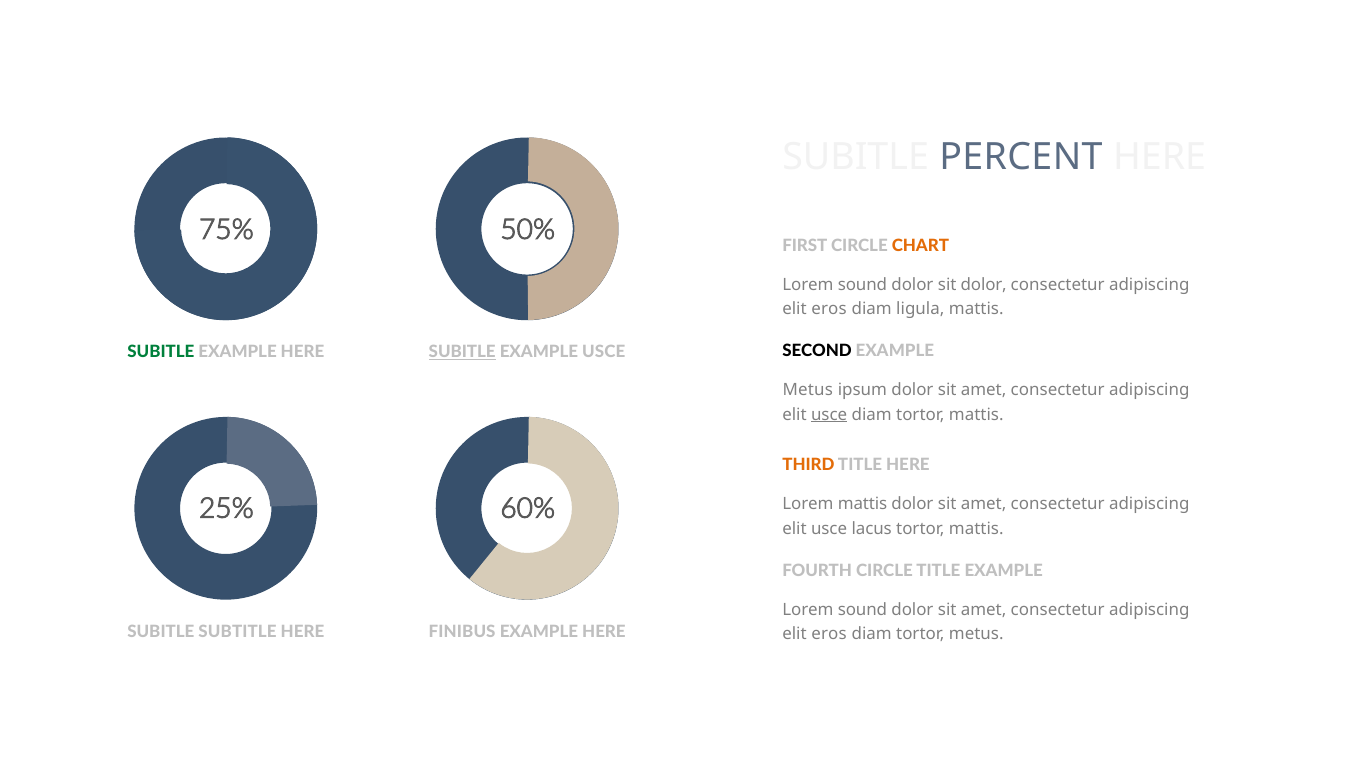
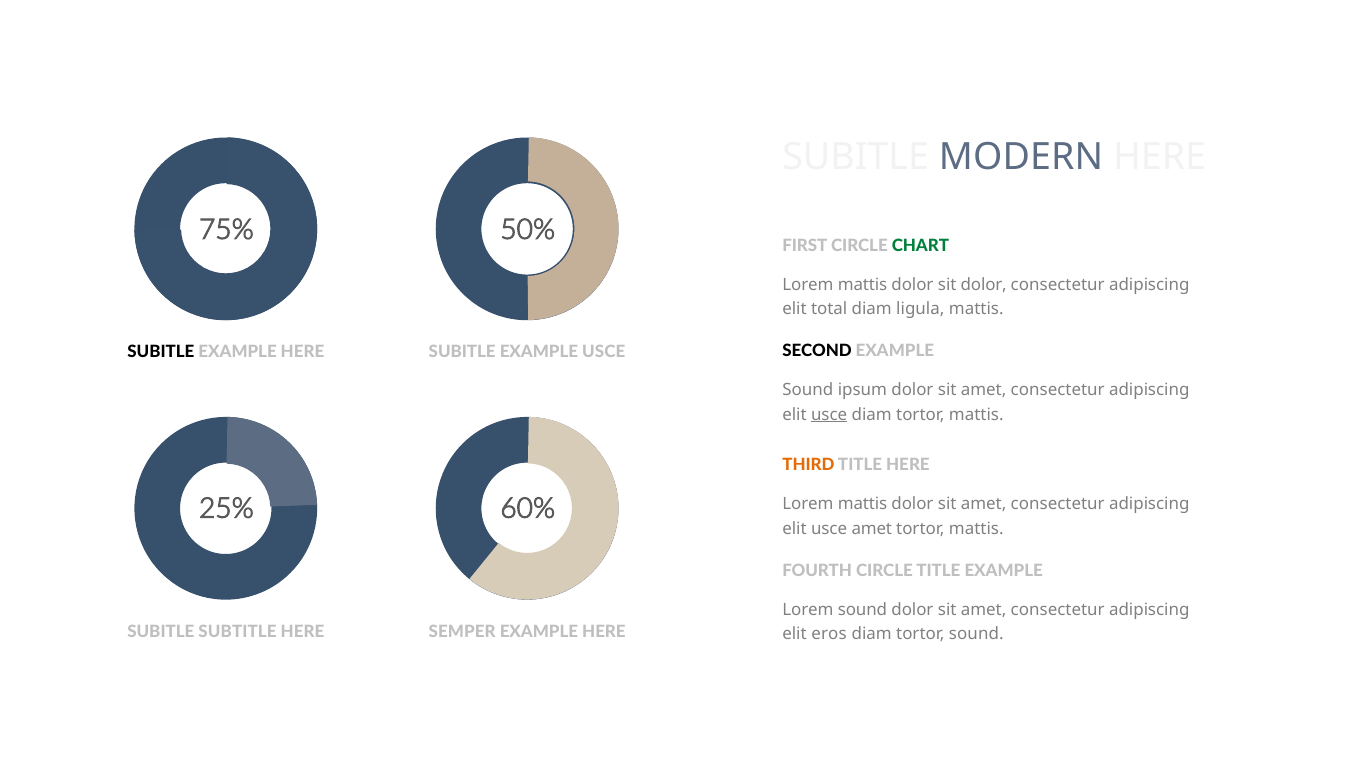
PERCENT: PERCENT -> MODERN (1021, 157)
CHART colour: orange -> green (920, 245)
sound: sound -> mattis (862, 284)
eros: eros -> total (829, 309)
SUBITLE colour: green -> black (161, 352)
SUBITLE underline: present -> none (462, 352)
Metus: Metus -> Sound (808, 390)
usce lacus: lacus -> amet (872, 529)
FINIBUS: FINIBUS -> SEMPER (462, 632)
tortor metus: metus -> sound (976, 634)
